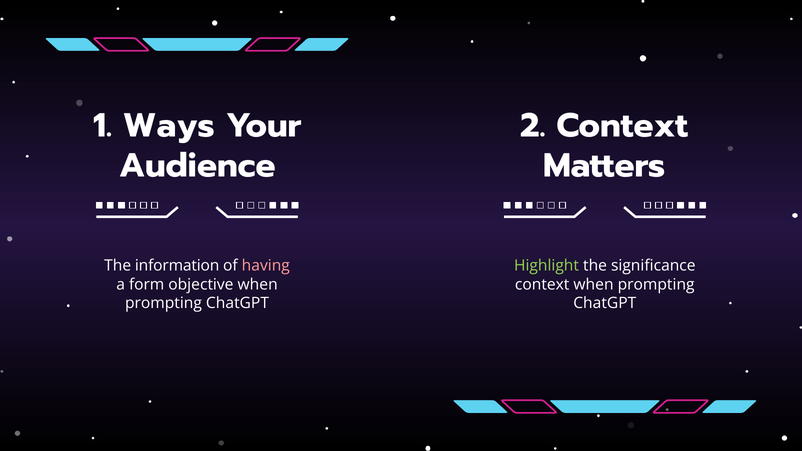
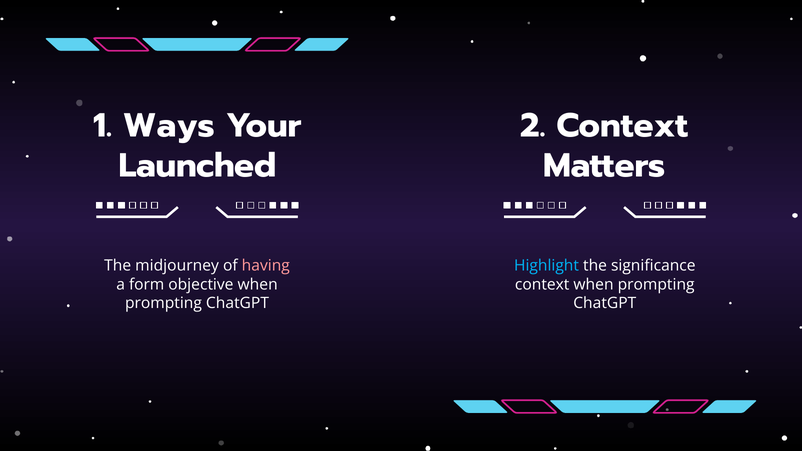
Audience: Audience -> Launched (198, 166)
information: information -> midjourney (177, 266)
Highlight colour: light green -> light blue (547, 266)
